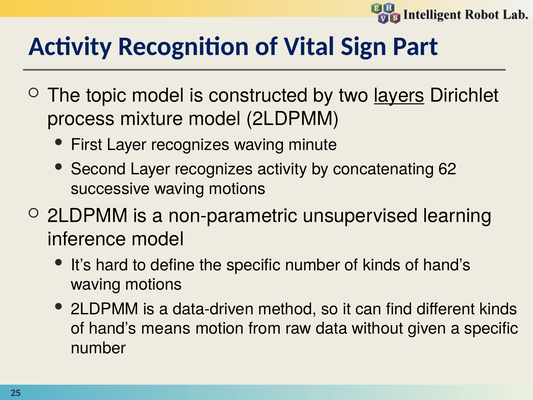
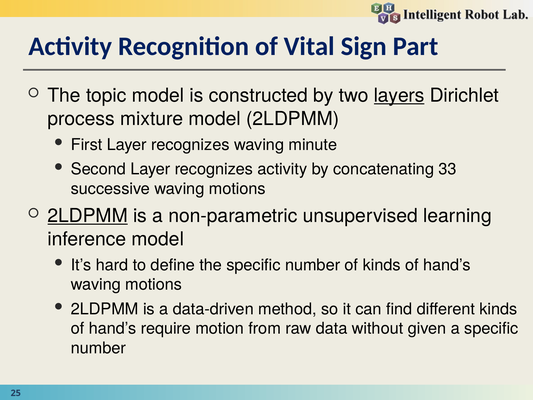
62: 62 -> 33 (448, 169)
2LDPMM underline: none -> present (88, 216)
means: means -> require (166, 328)
